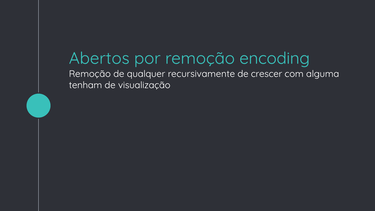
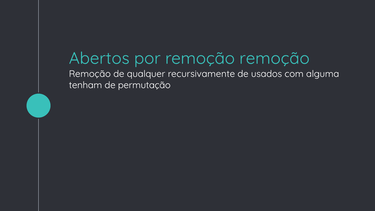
por remoção encoding: encoding -> remoção (274, 58)
crescer: crescer -> usados (267, 74)
visualização: visualização -> permutação (144, 85)
